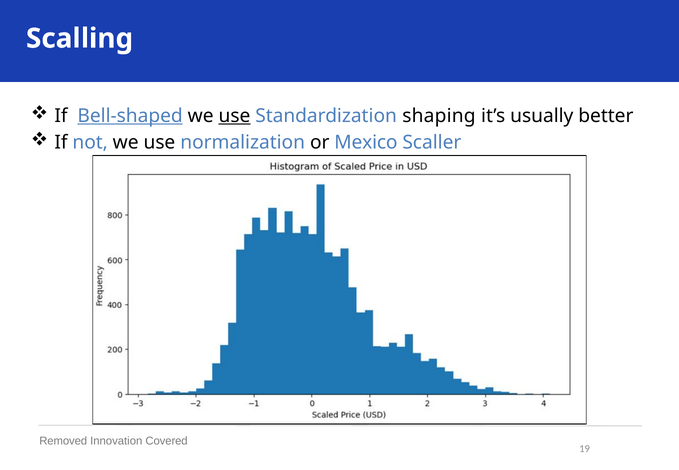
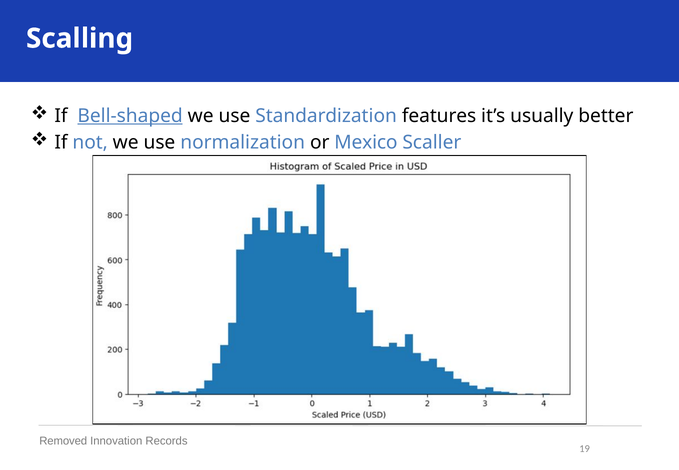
use underline: present -> none (234, 116)
shaping: shaping -> features (439, 116)
Covered: Covered -> Records (167, 442)
